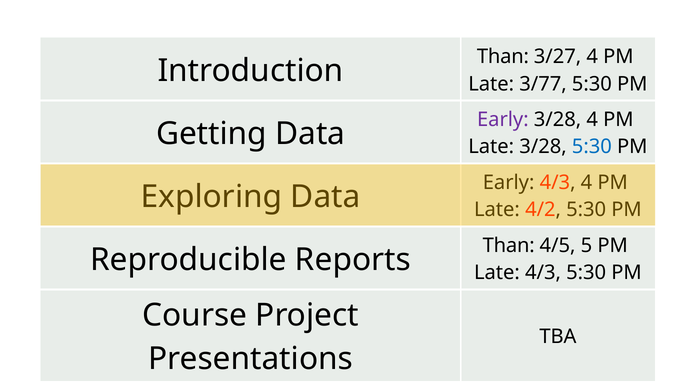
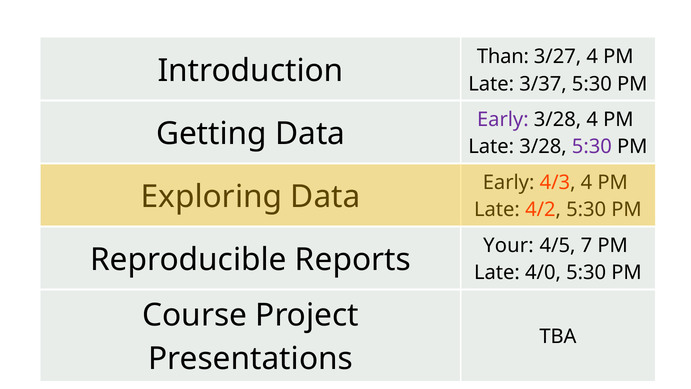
3/77: 3/77 -> 3/37 (543, 84)
5:30 colour: blue -> purple (592, 147)
Than: Than -> Your (508, 245)
5: 5 -> 7 (586, 245)
Late 4/3: 4/3 -> 4/0 (543, 273)
